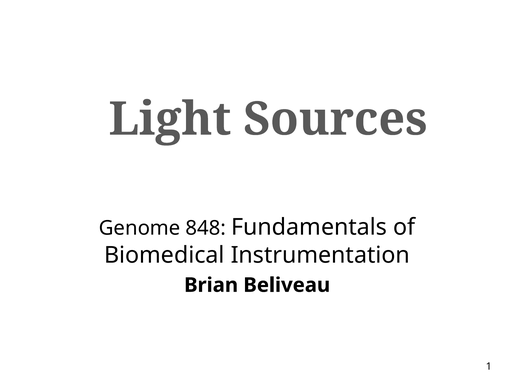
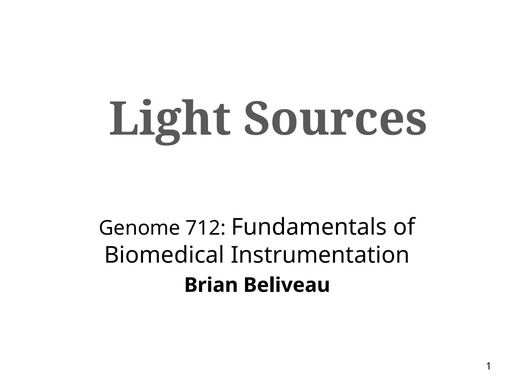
848: 848 -> 712 (206, 228)
